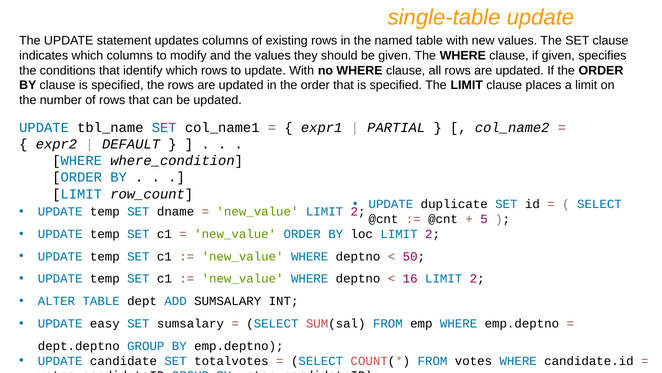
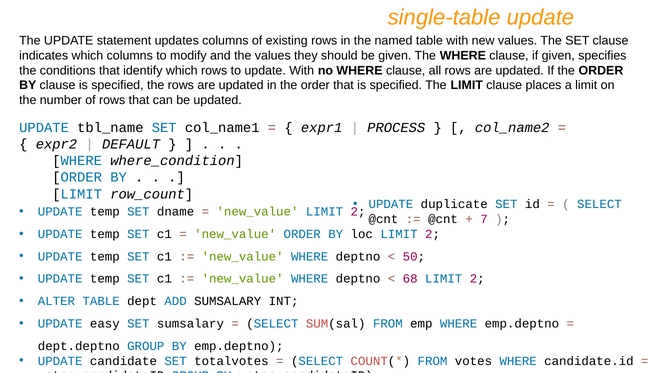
PARTIAL: PARTIAL -> PROCESS (396, 127)
5: 5 -> 7 (484, 219)
16: 16 -> 68 (410, 278)
